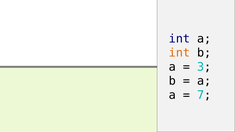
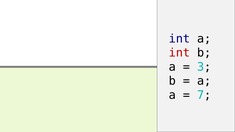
int colour: orange -> red (179, 53)
